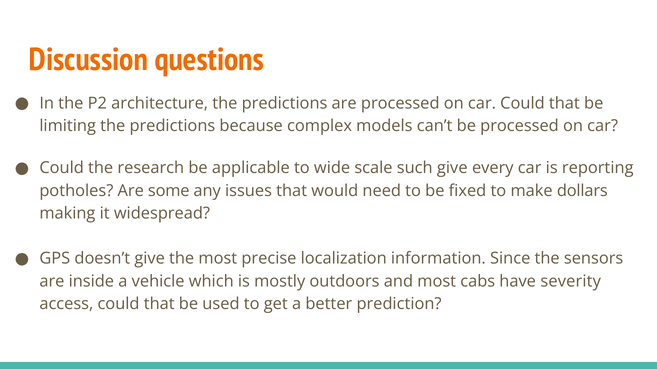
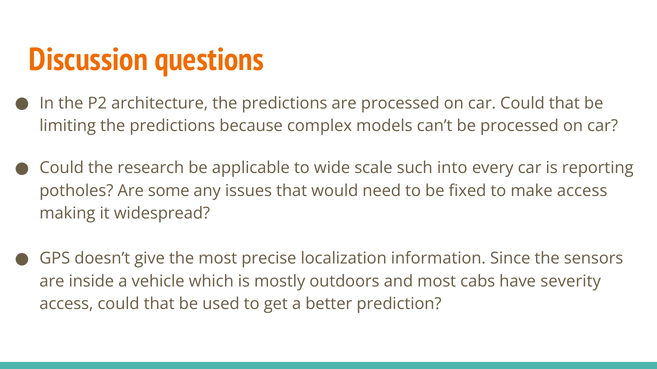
such give: give -> into (452, 168)
make dollars: dollars -> access (582, 191)
